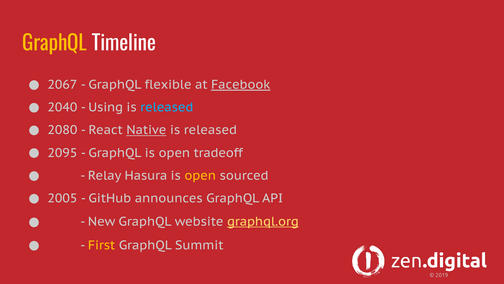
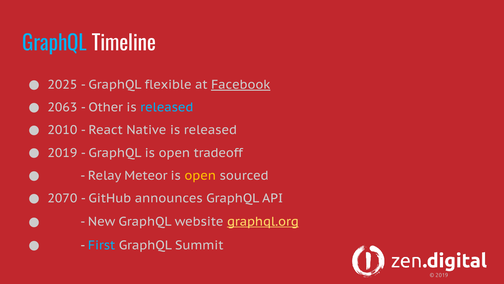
GraphQL colour: yellow -> light blue (55, 44)
2067: 2067 -> 2025 (62, 85)
2040: 2040 -> 2063 (62, 107)
Using: Using -> Other (106, 107)
2080: 2080 -> 2010 (62, 130)
Native underline: present -> none (146, 130)
2095: 2095 -> 2019 (62, 153)
Hasura: Hasura -> Meteor (146, 175)
2005: 2005 -> 2070 (62, 198)
First colour: yellow -> light blue (102, 245)
